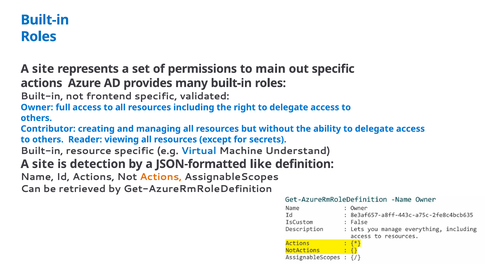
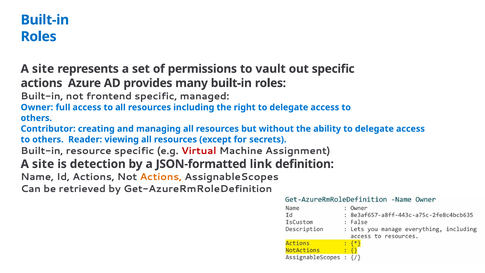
main: main -> vault (271, 69)
validated: validated -> managed (205, 96)
Virtual colour: blue -> red (199, 151)
Understand: Understand -> Assignment (298, 151)
like: like -> link (261, 164)
